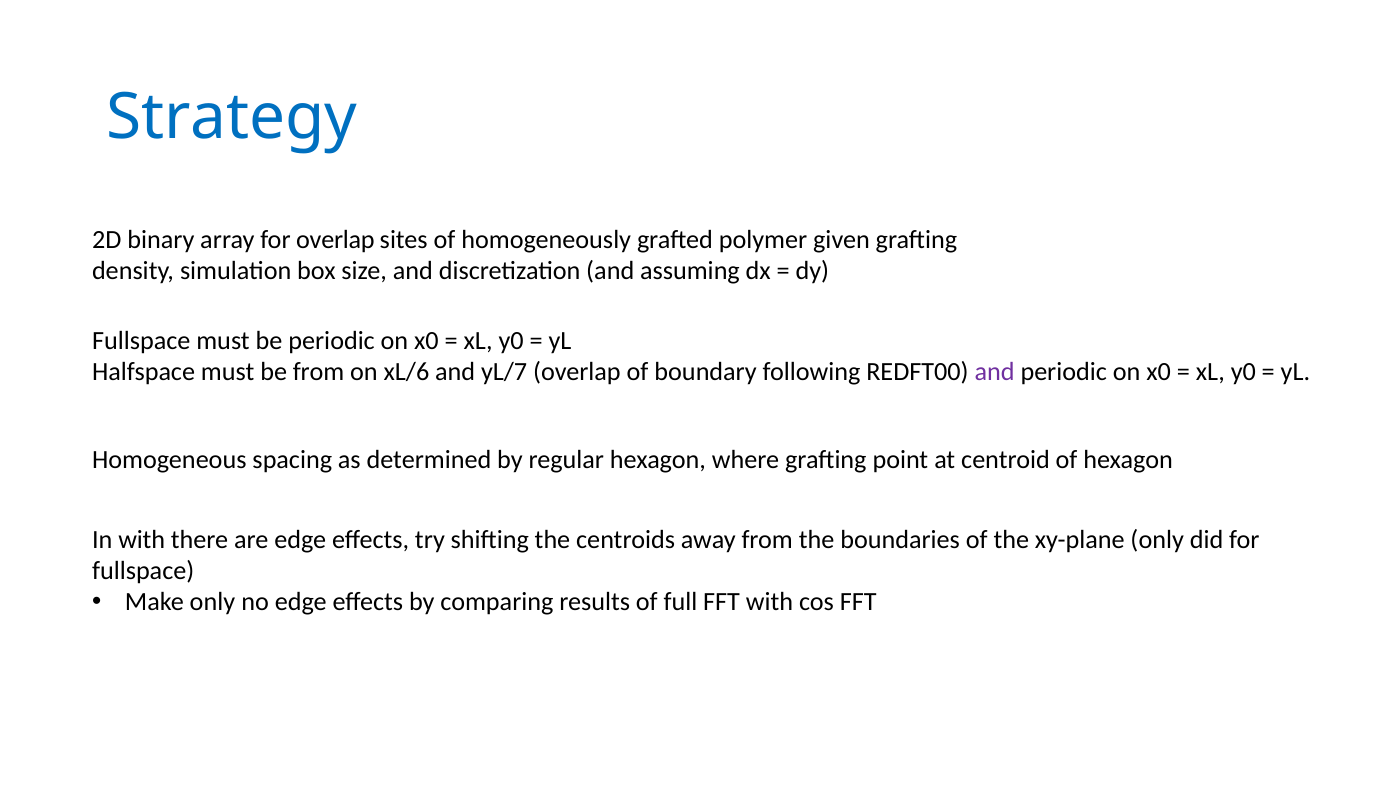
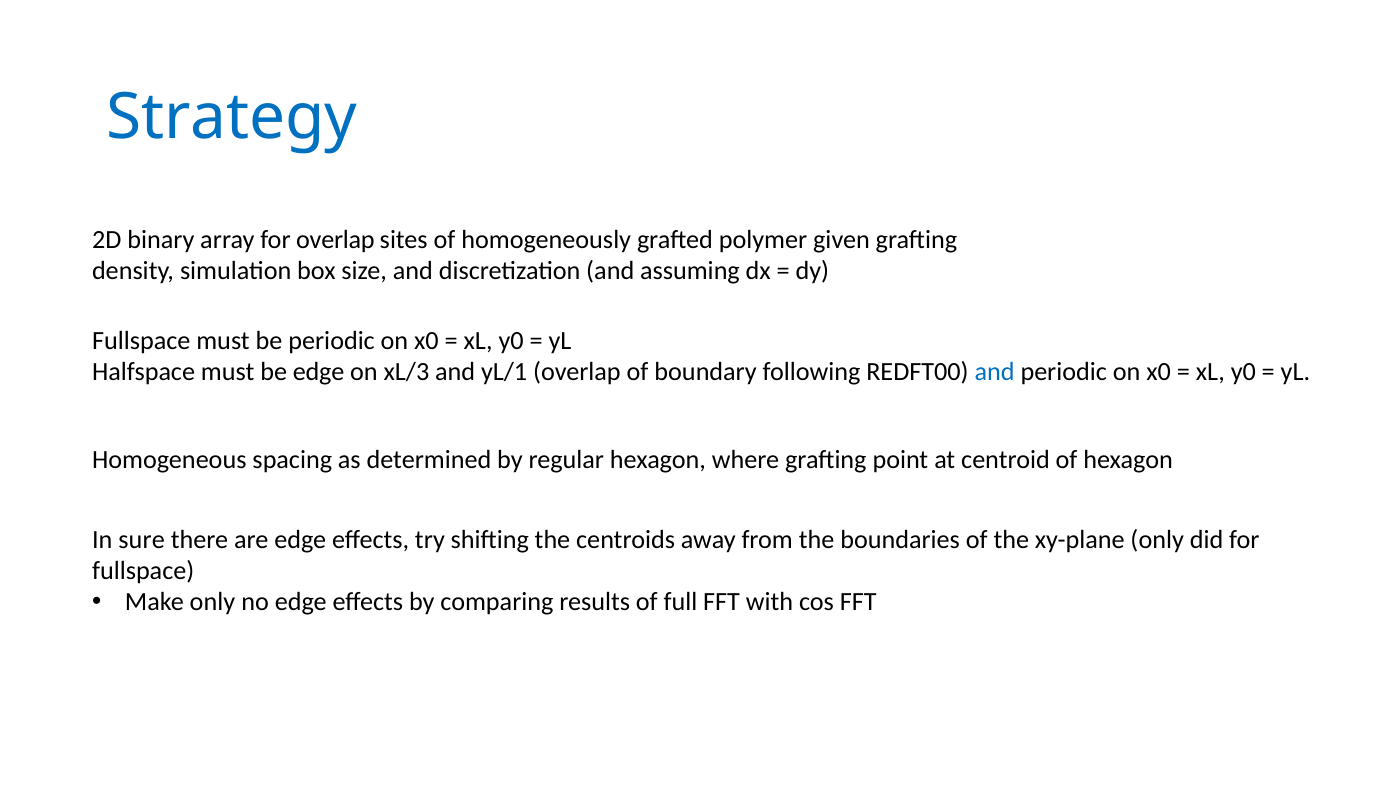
be from: from -> edge (319, 372)
xL/6: xL/6 -> xL/3 (406, 372)
yL/7: yL/7 -> yL/1 (504, 372)
and colour: purple -> blue (995, 372)
In with: with -> sure (142, 539)
